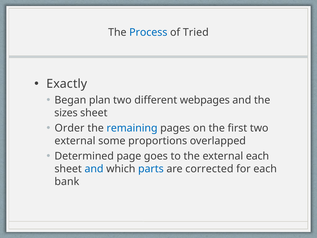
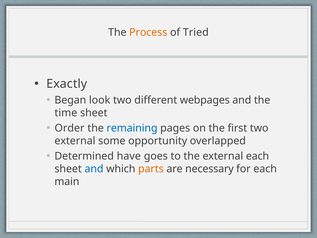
Process colour: blue -> orange (148, 32)
plan: plan -> look (100, 100)
sizes: sizes -> time (66, 113)
proportions: proportions -> opportunity (158, 141)
page: page -> have (129, 156)
parts colour: blue -> orange (151, 169)
corrected: corrected -> necessary (209, 169)
bank: bank -> main (67, 181)
